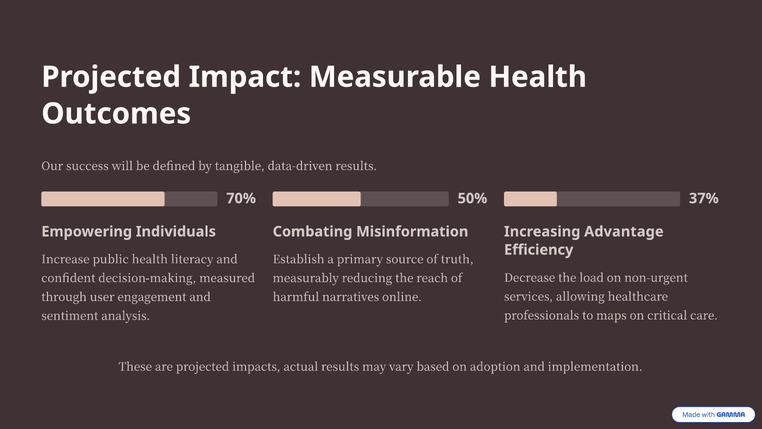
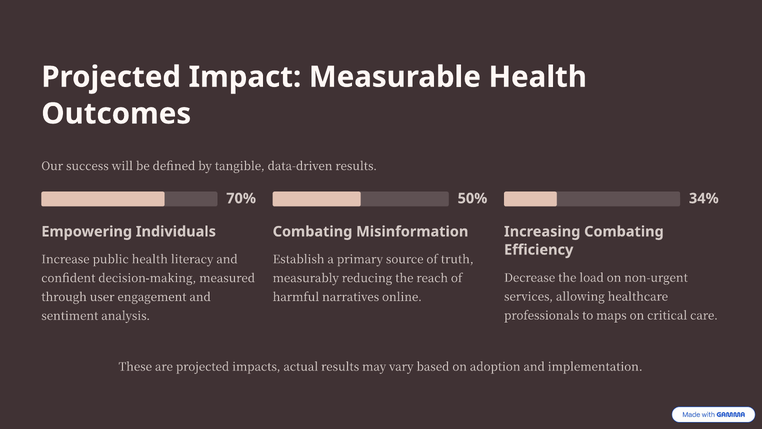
37%: 37% -> 34% (704, 198)
Increasing Advantage: Advantage -> Combating (624, 231)
